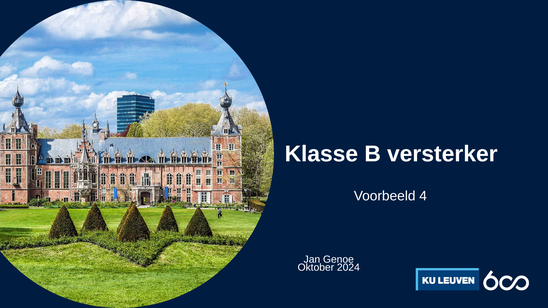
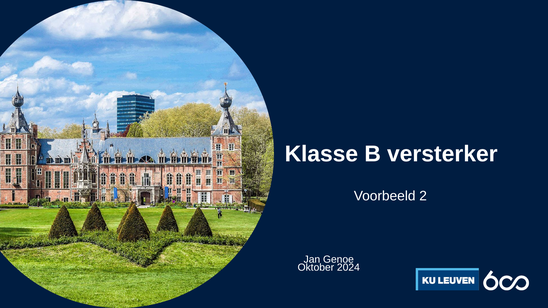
4: 4 -> 2 (423, 196)
